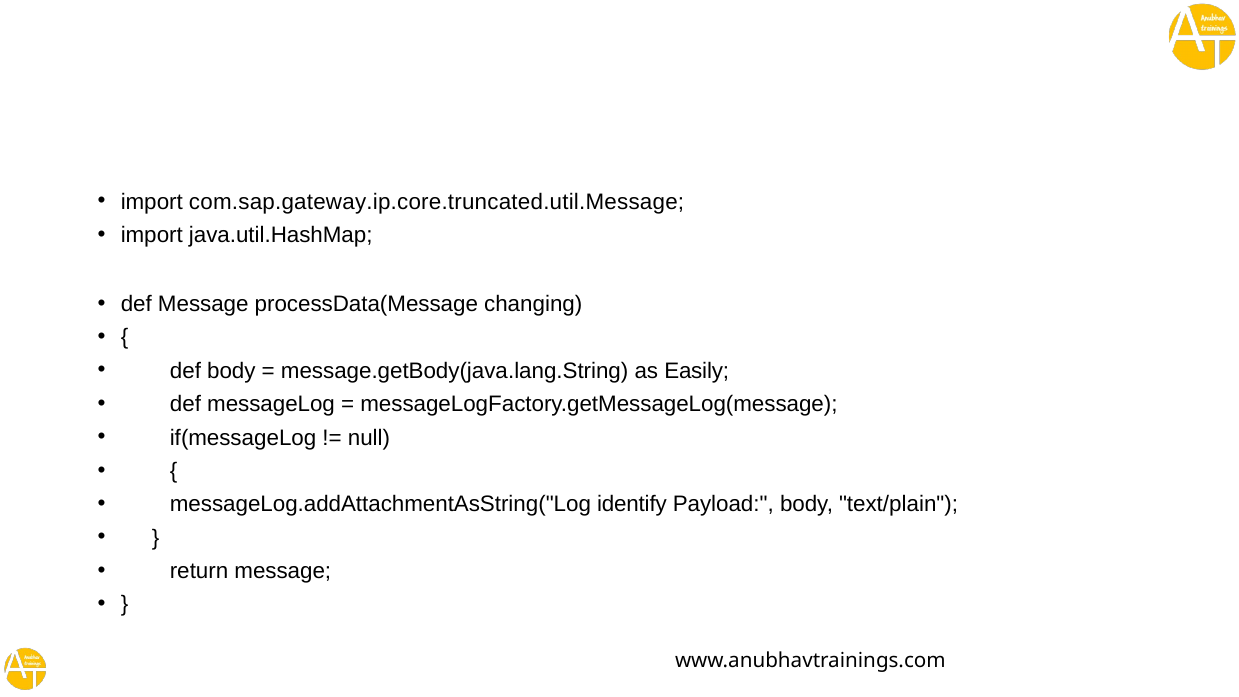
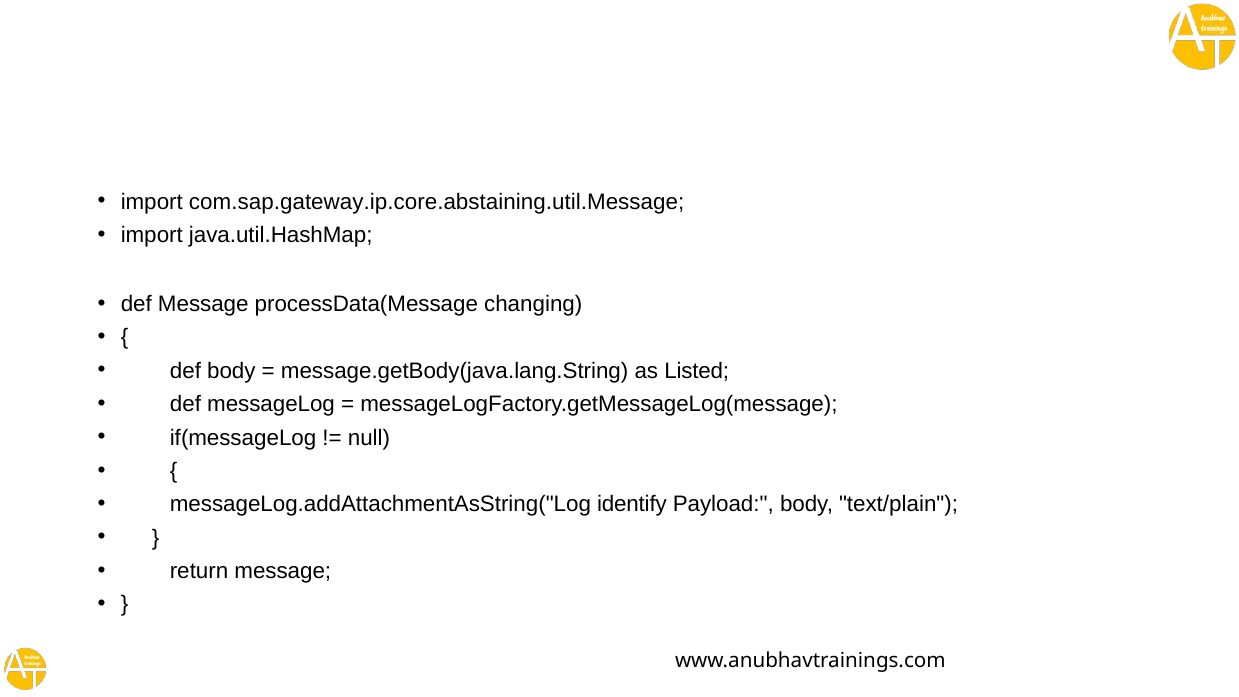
com.sap.gateway.ip.core.truncated.util.Message: com.sap.gateway.ip.core.truncated.util.Message -> com.sap.gateway.ip.core.abstaining.util.Message (437, 202)
Easily: Easily -> Listed (697, 371)
